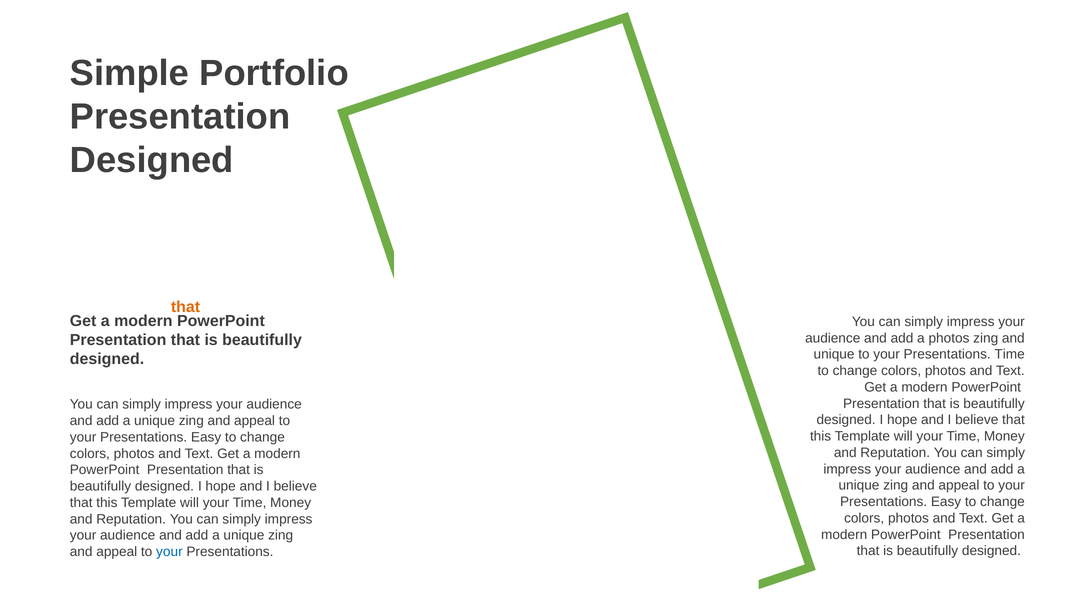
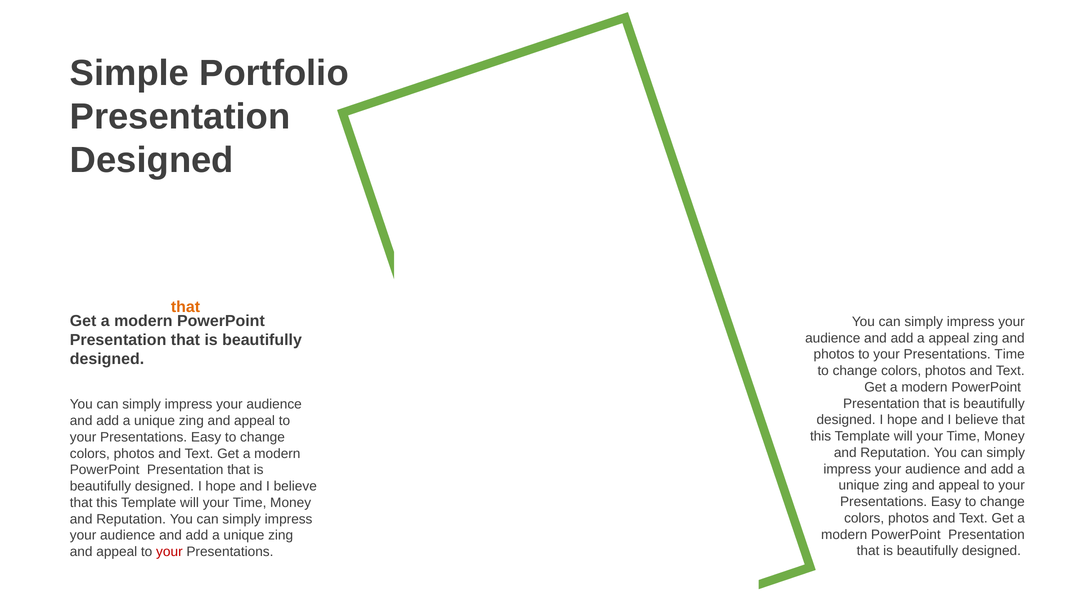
a photos: photos -> appeal (949, 338)
unique: unique -> photos (834, 355)
your colour: blue -> red (169, 552)
